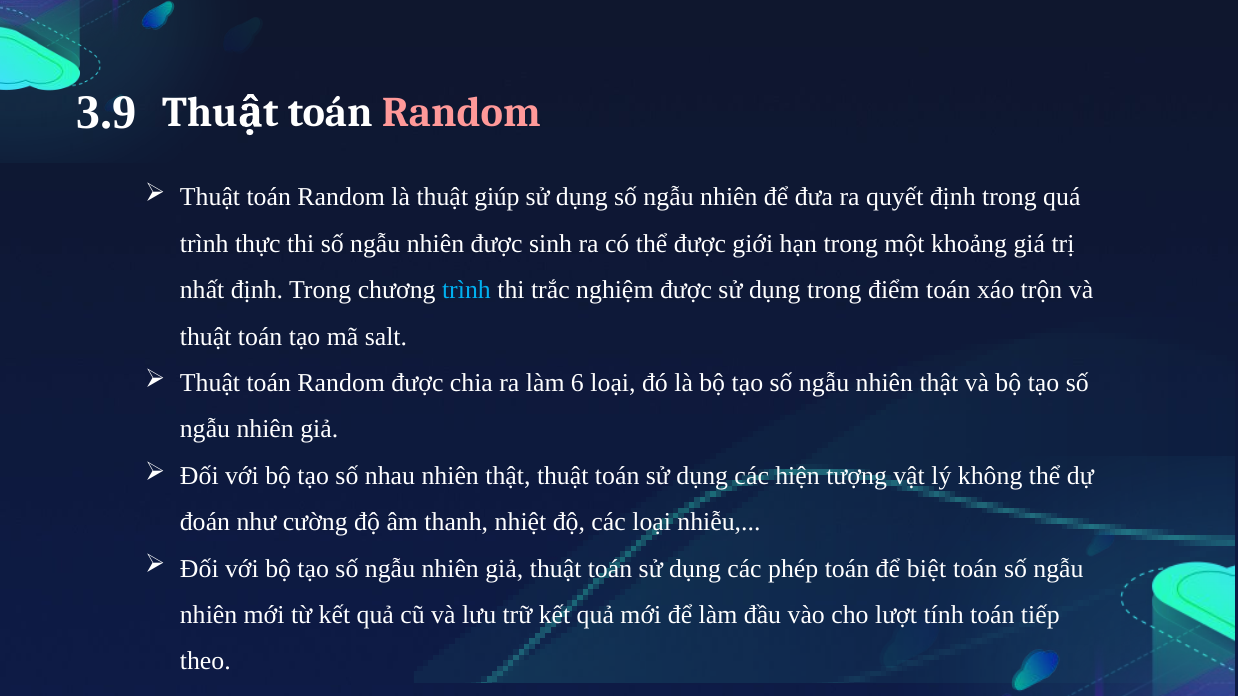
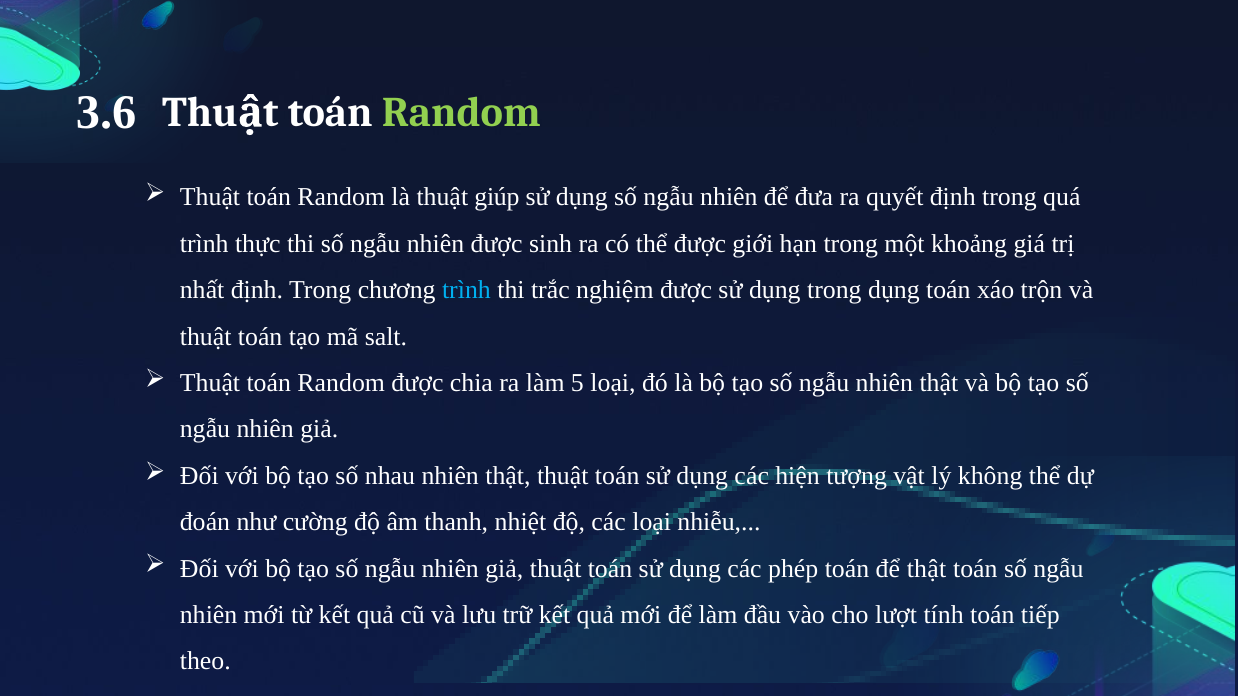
3.9: 3.9 -> 3.6 (106, 113)
Random colour: pink -> light green (461, 113)
trong điểm: điểm -> dụng (894, 290)
6: 6 -> 5 (577, 383)
để biệt: biệt -> thật (927, 569)
